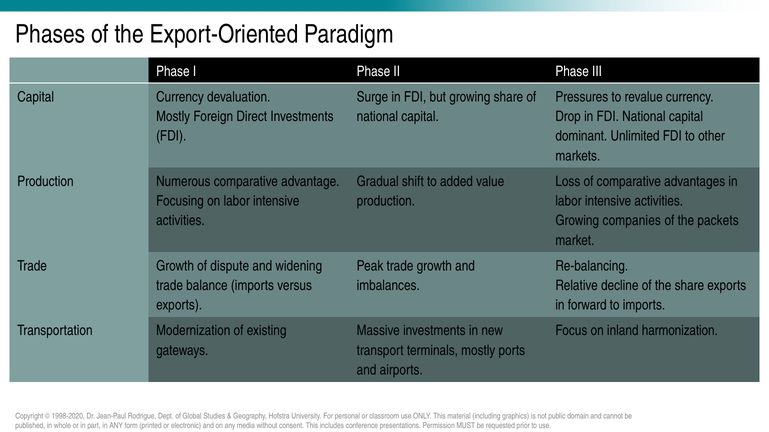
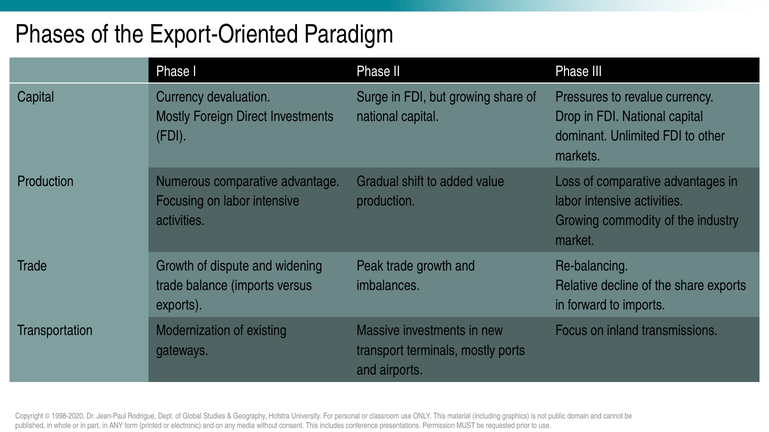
companies: companies -> commodity (632, 221)
packets: packets -> industry (718, 221)
harmonization: harmonization -> transmissions (680, 331)
